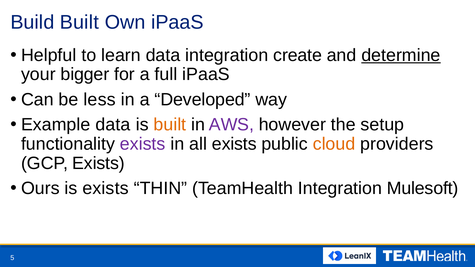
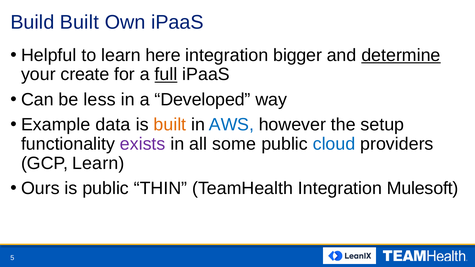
learn data: data -> here (163, 55)
create: create -> bigger (298, 55)
bigger: bigger -> create (85, 75)
full underline: none -> present (166, 75)
AWS colour: purple -> blue (231, 125)
all exists: exists -> some (234, 144)
cloud colour: orange -> blue (334, 144)
GCP Exists: Exists -> Learn (98, 163)
is exists: exists -> public (106, 189)
